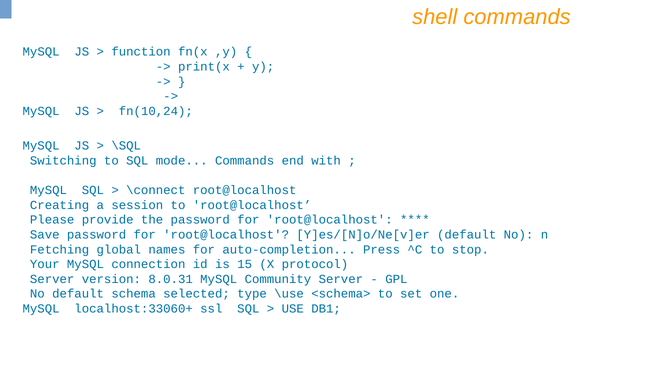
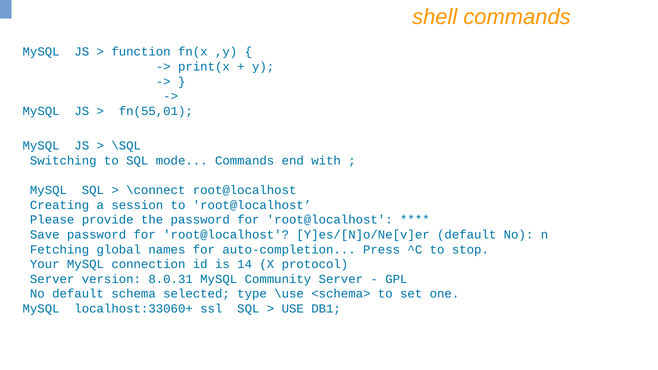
fn(10,24: fn(10,24 -> fn(55,01 (156, 111)
15: 15 -> 14 (245, 264)
